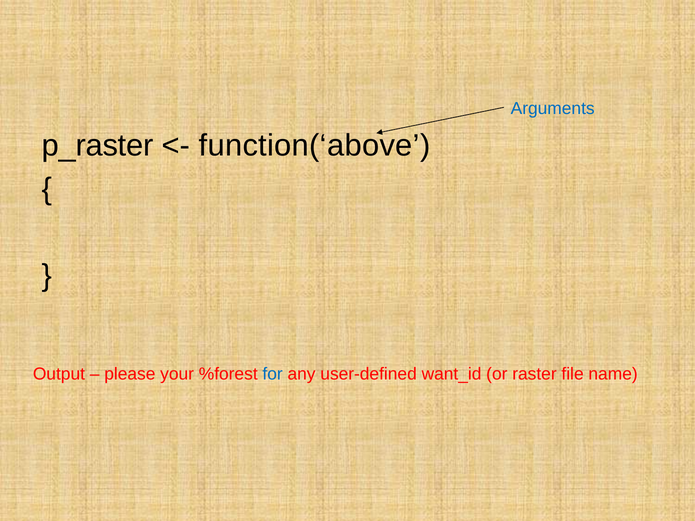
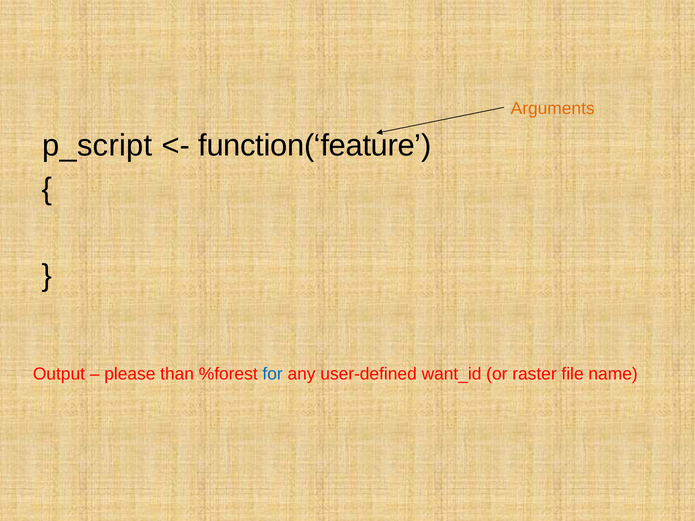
Arguments colour: blue -> orange (553, 109)
p_raster: p_raster -> p_script (97, 146)
function(‘above: function(‘above -> function(‘feature (315, 146)
your: your -> than (177, 374)
